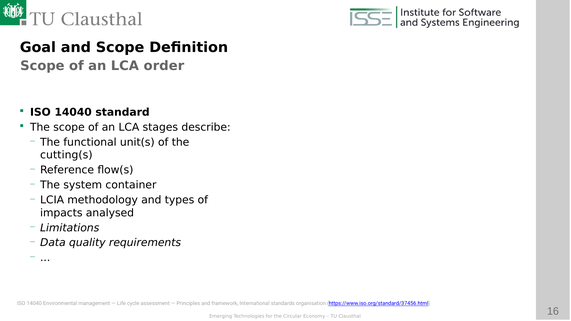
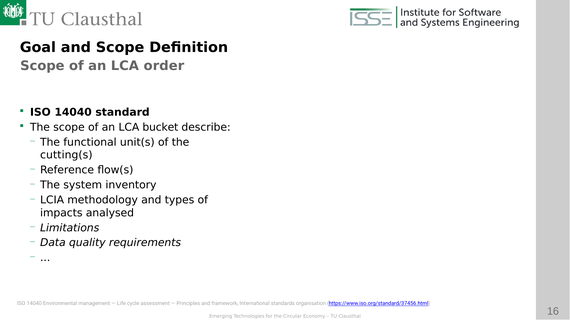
stages: stages -> bucket (160, 127)
container: container -> inventory (131, 185)
